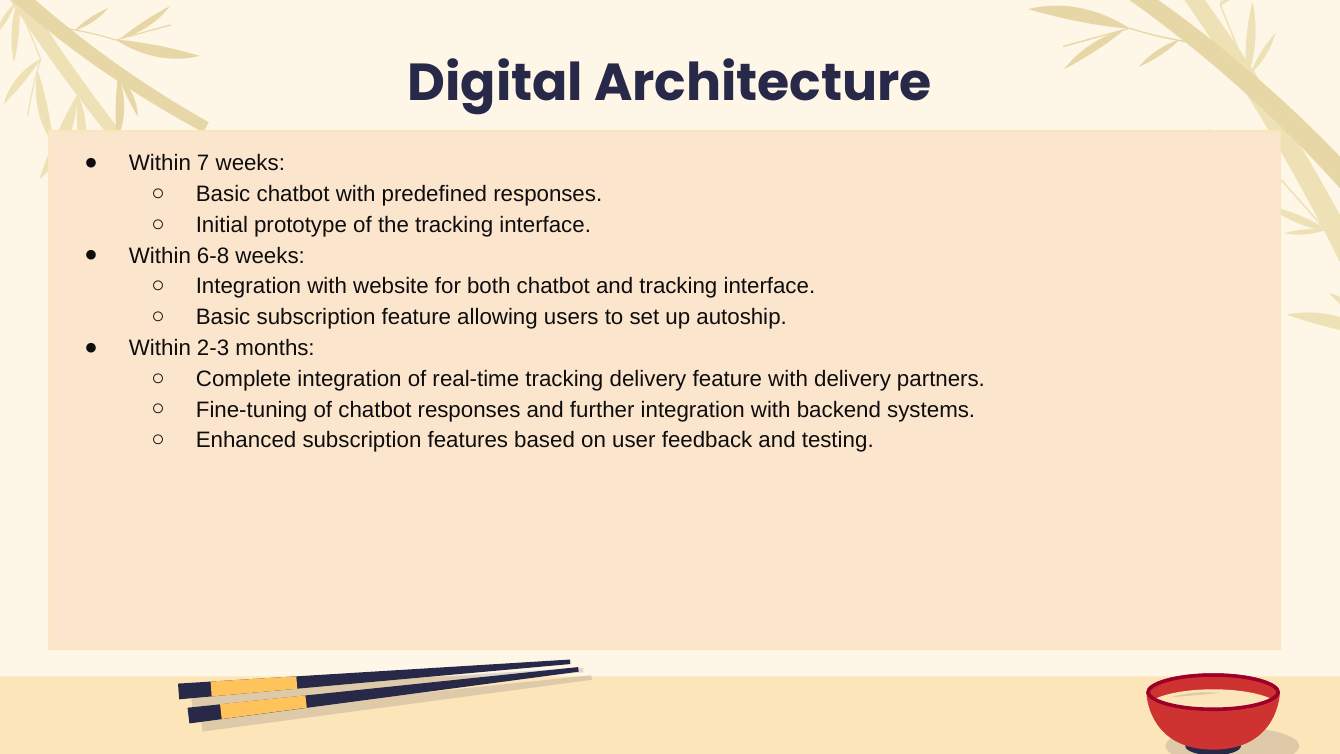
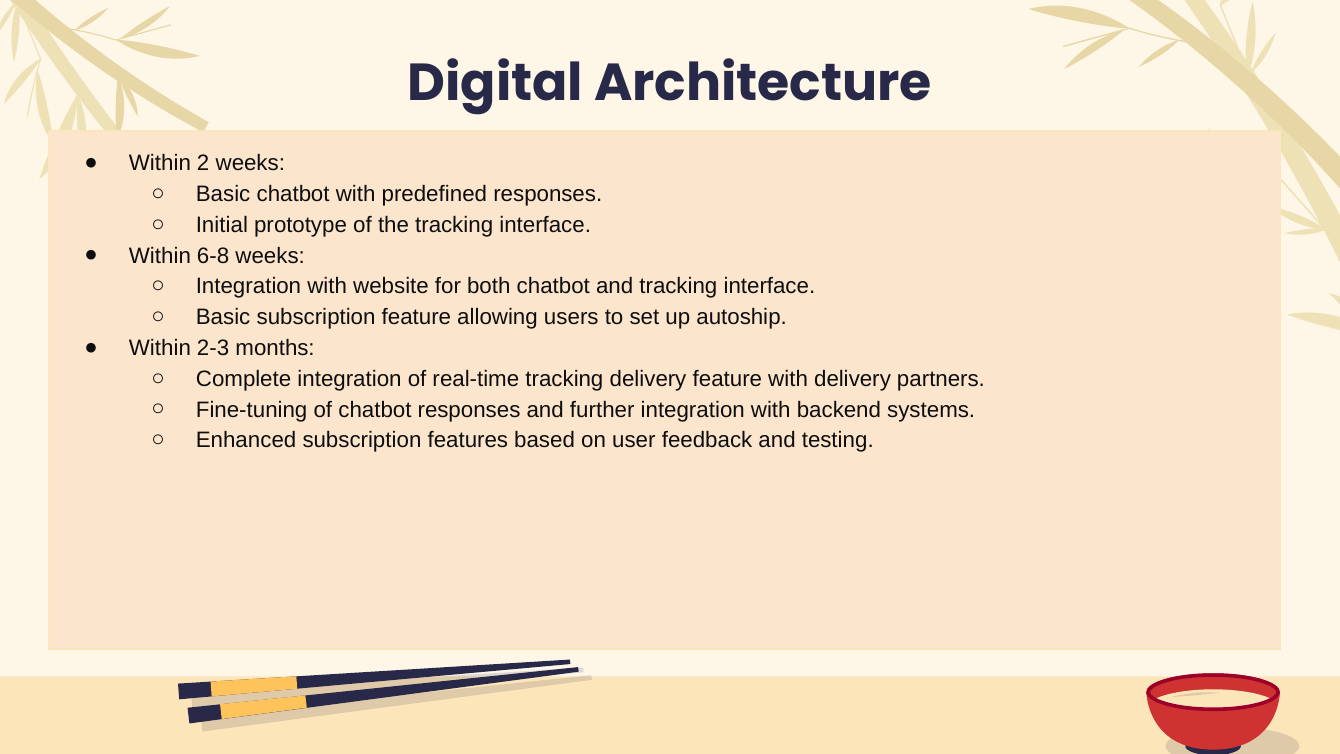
7: 7 -> 2 (203, 163)
